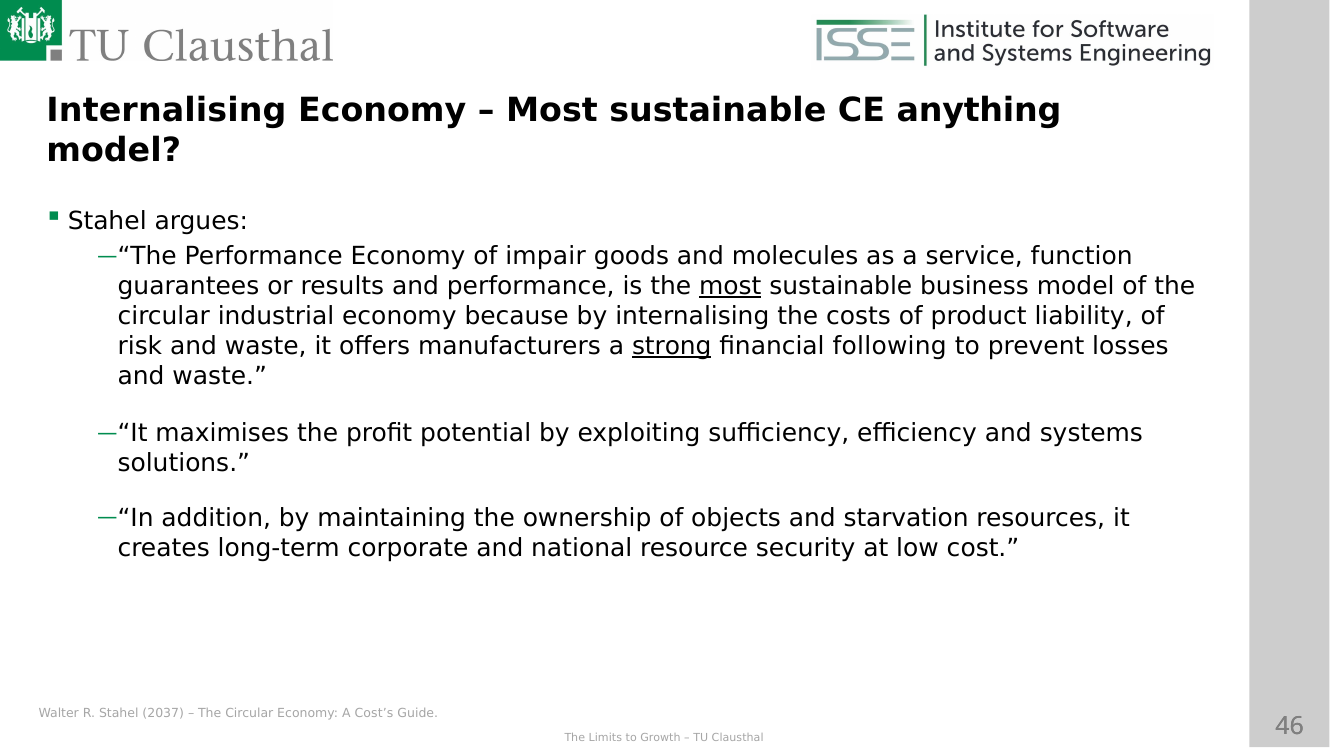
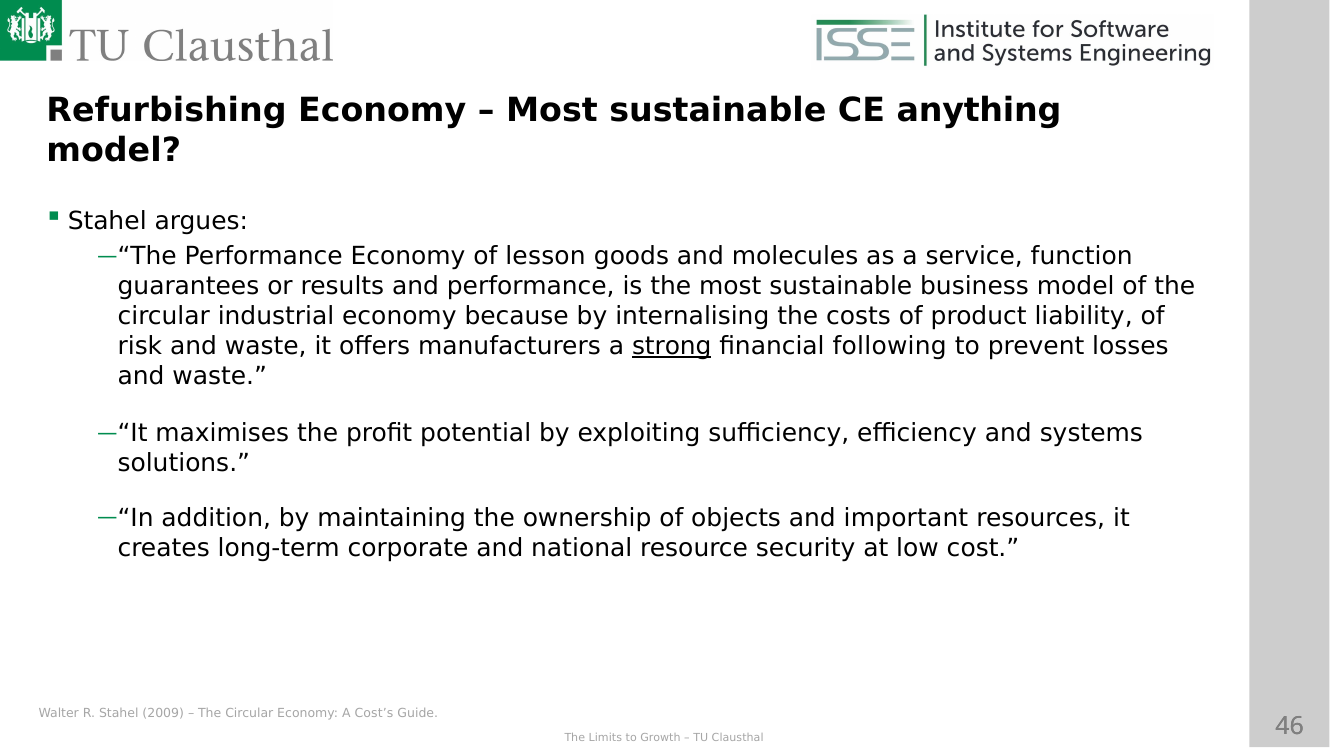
Internalising: Internalising -> Refurbishing (167, 111)
impair: impair -> lesson (546, 256)
most underline: present -> none (730, 286)
starvation: starvation -> important (906, 518)
2037: 2037 -> 2009 (163, 713)
